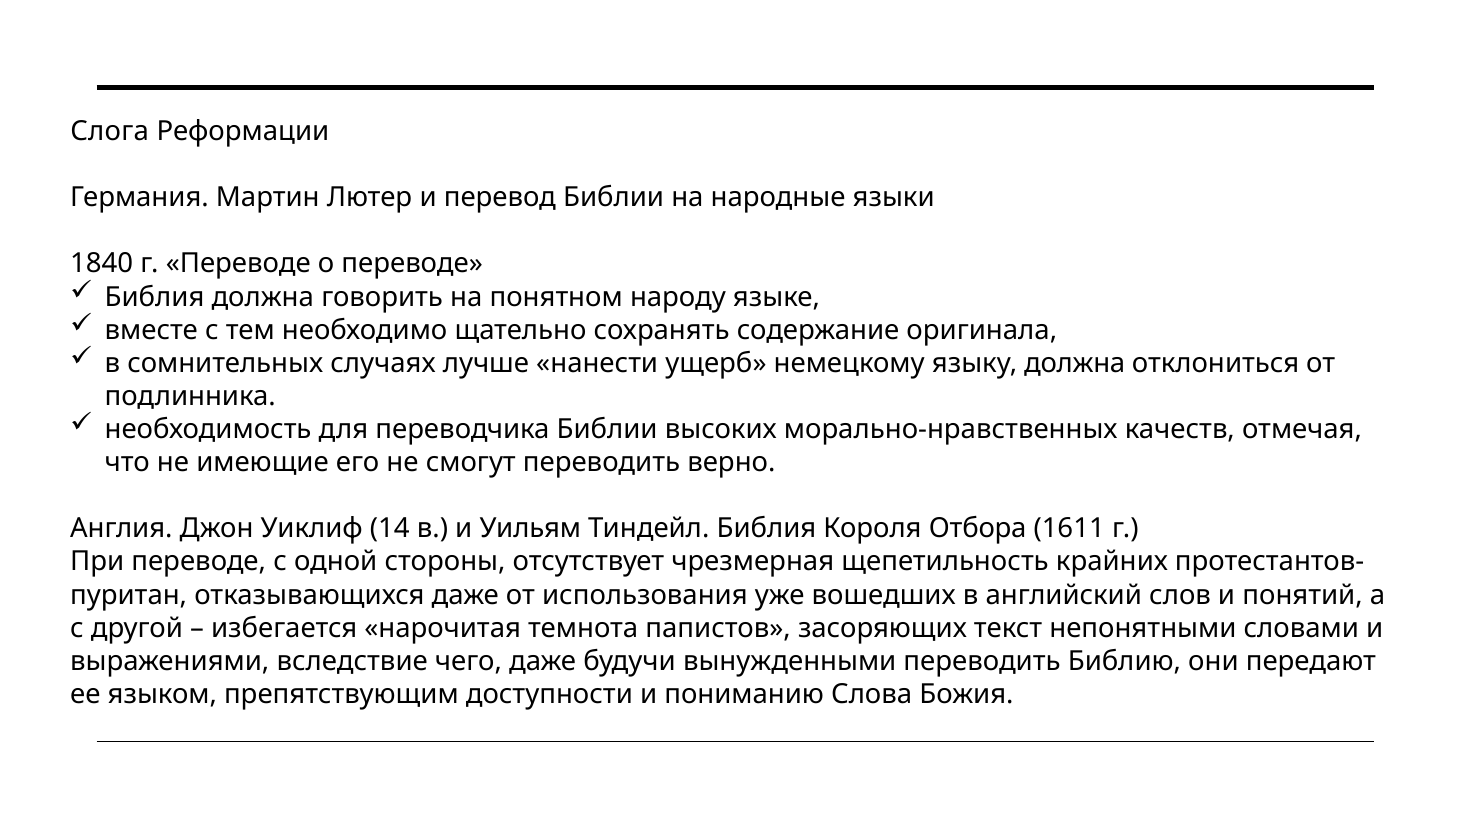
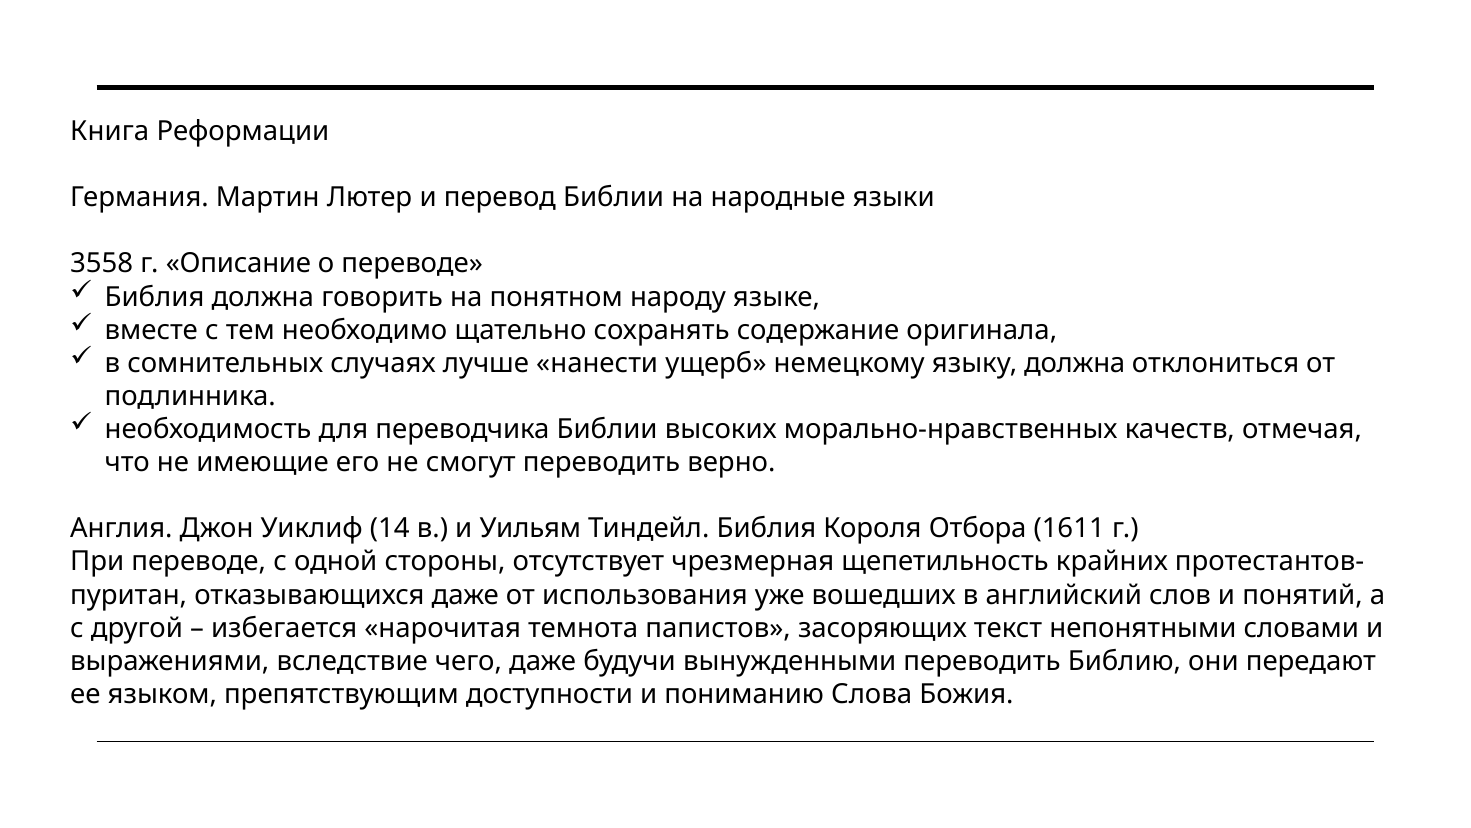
Слога: Слога -> Книга (110, 131)
1840: 1840 -> 3558 (102, 264)
г Переводе: Переводе -> Описание (238, 264)
